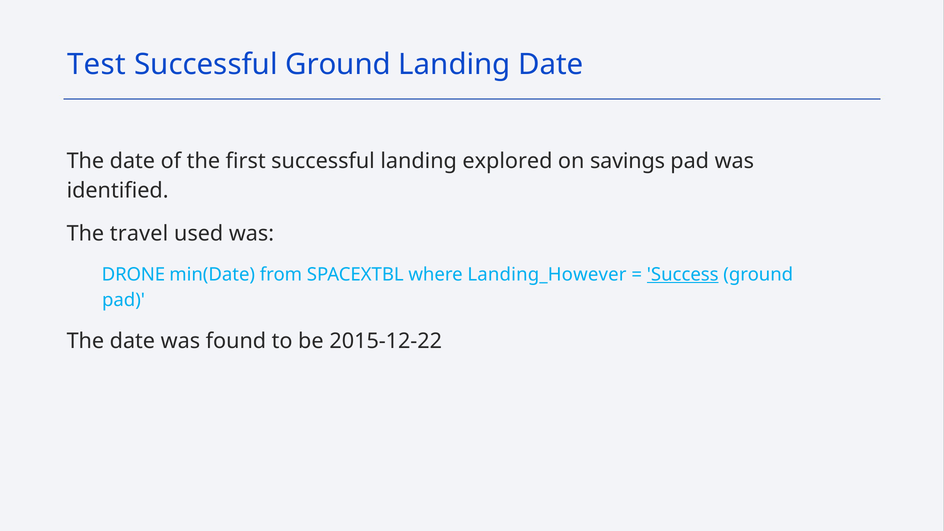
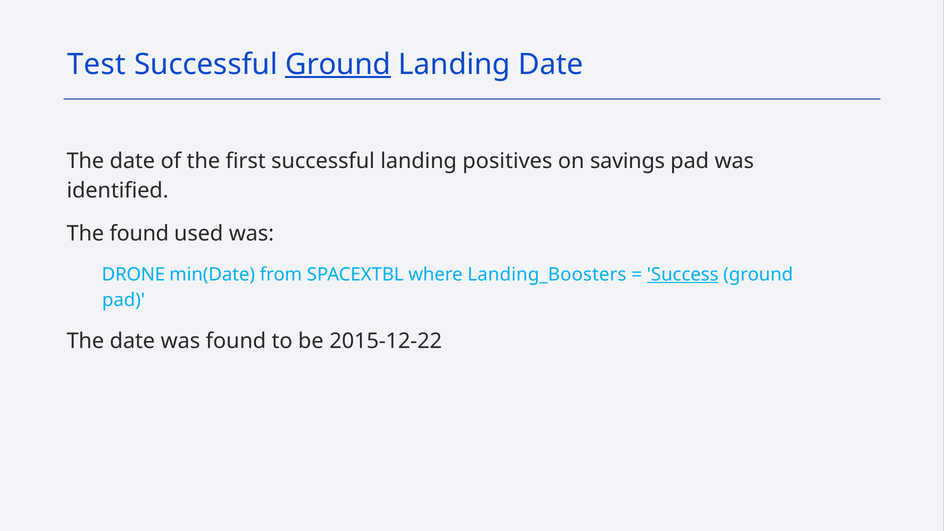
Ground underline: none -> present (338, 64)
explored: explored -> positives (507, 161)
The travel: travel -> found (139, 234)
Landing_However: Landing_However -> Landing_Boosters (547, 275)
